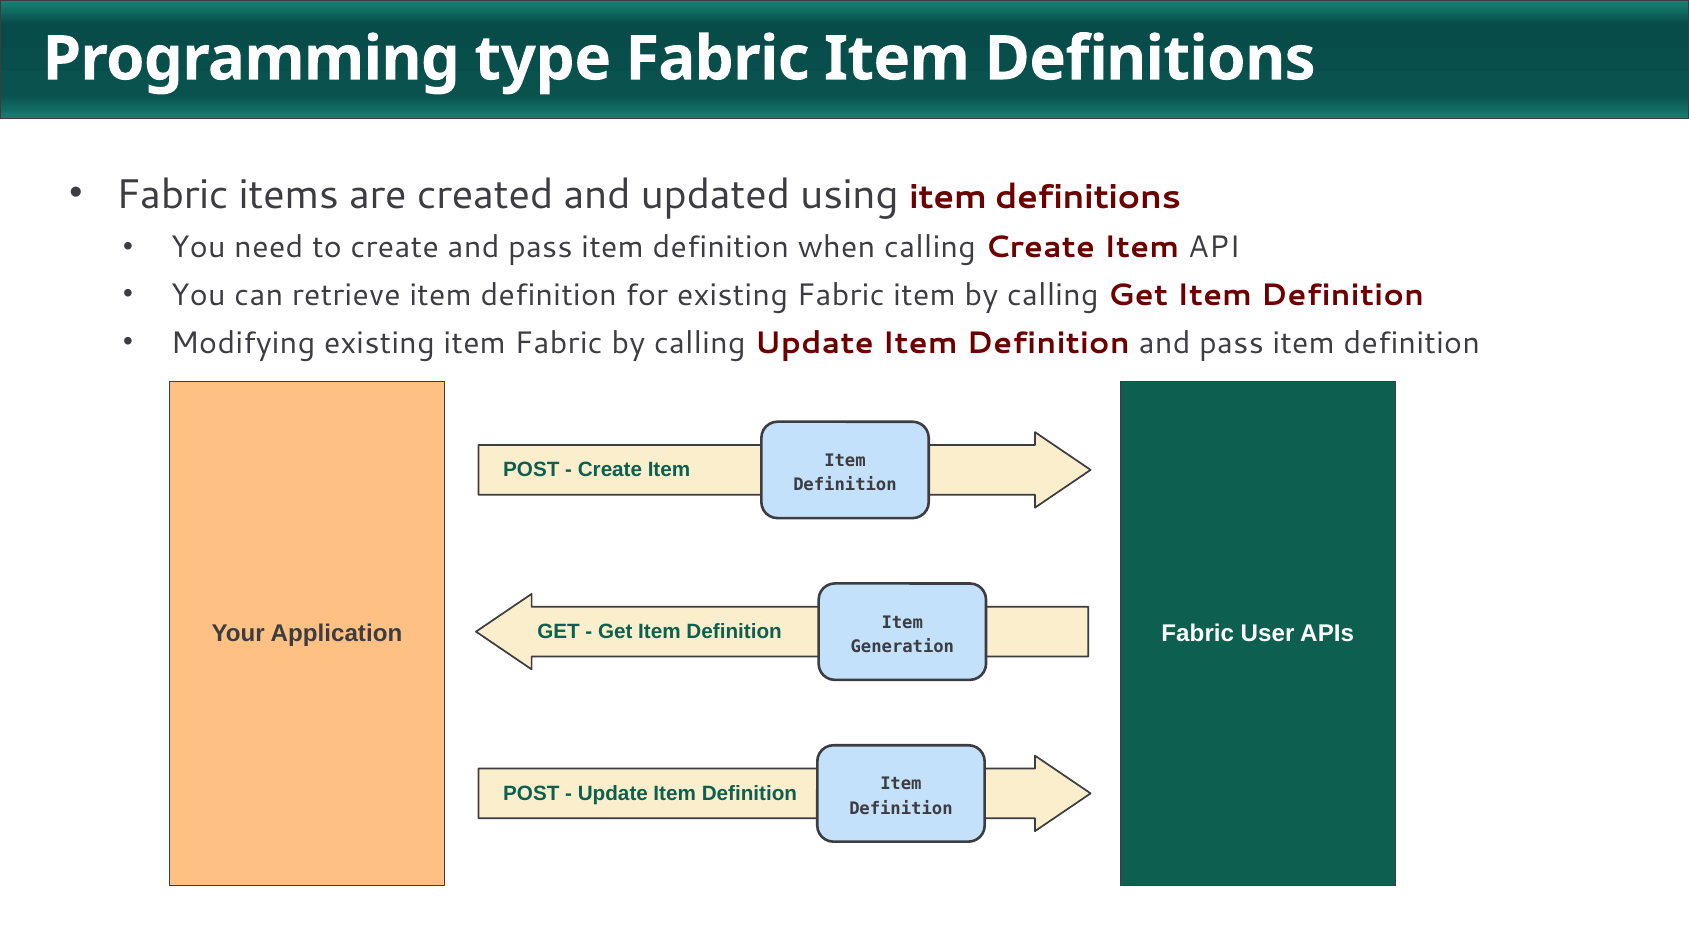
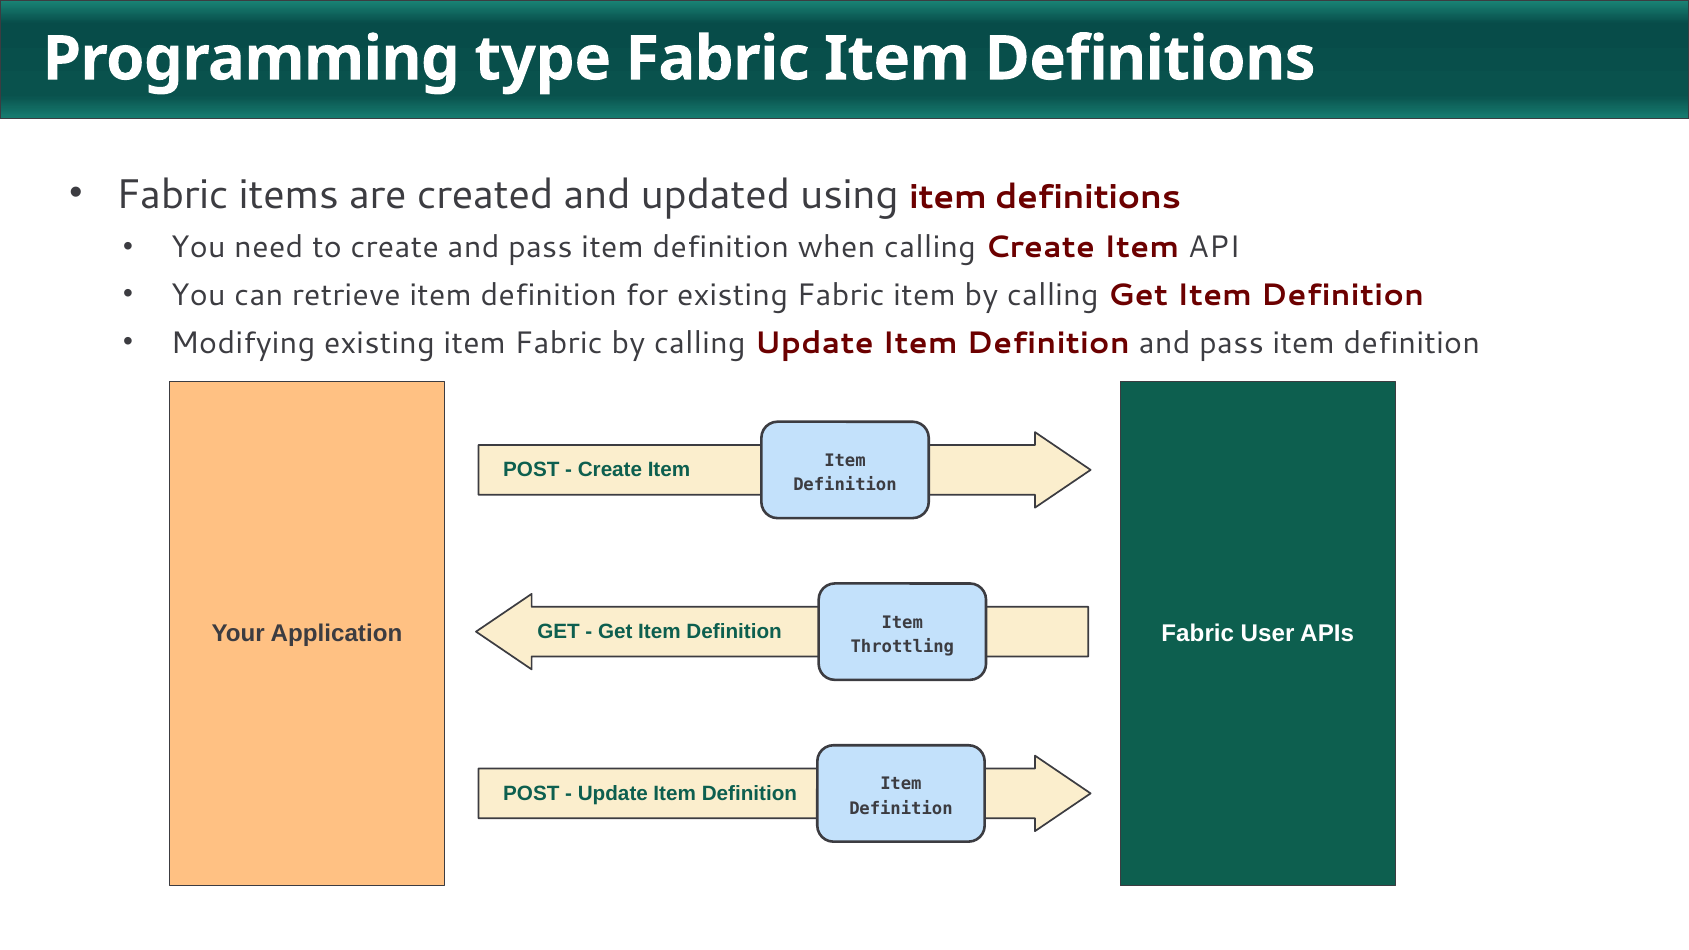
Generation: Generation -> Throttling (902, 647)
